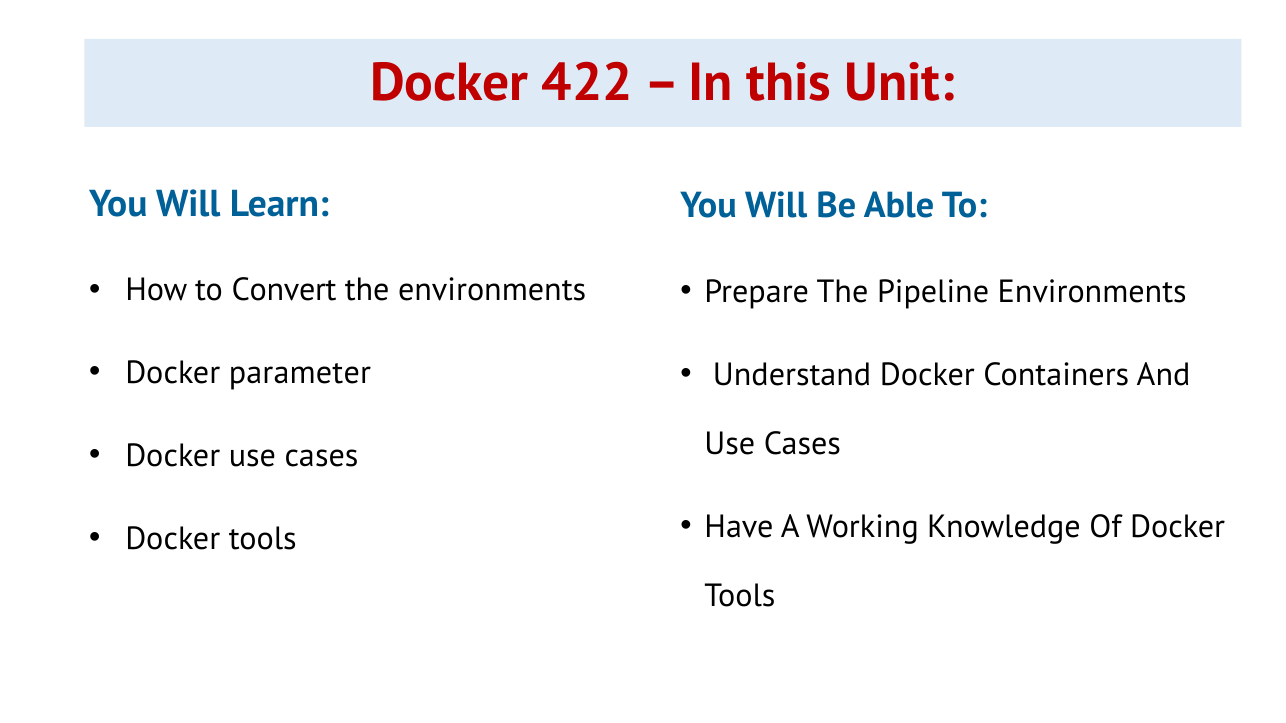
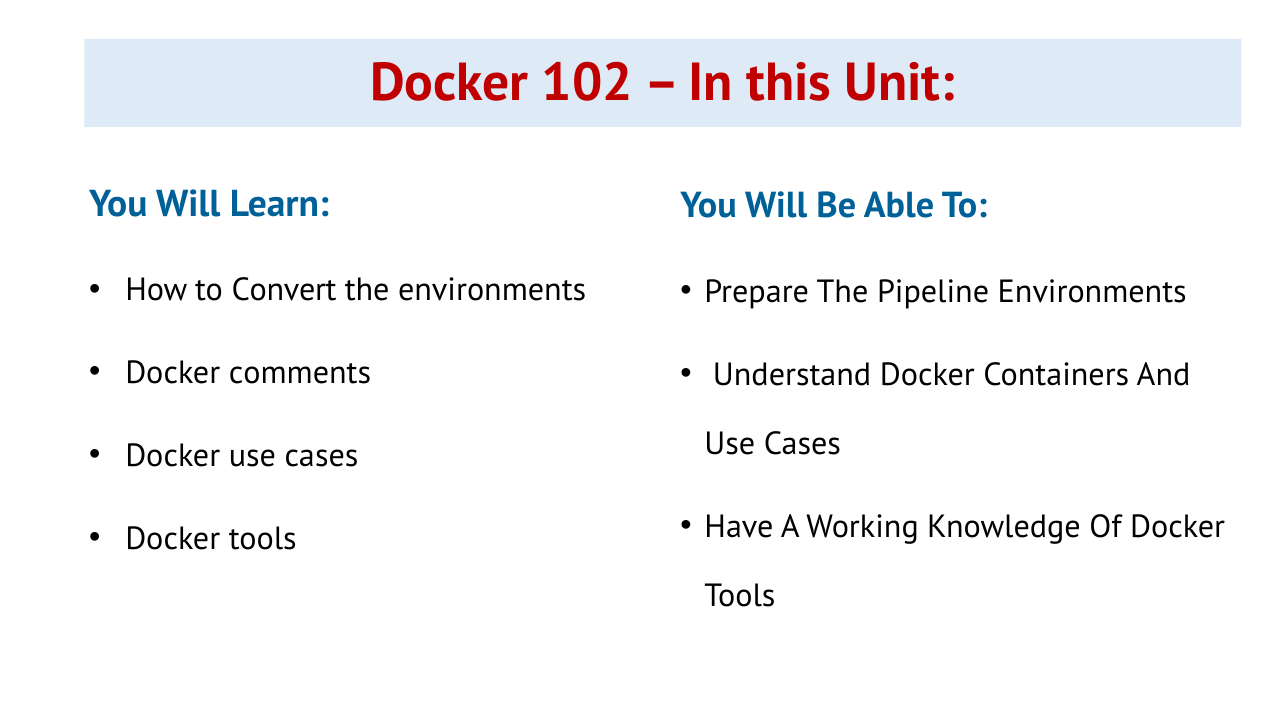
422: 422 -> 102 (587, 83)
parameter: parameter -> comments (300, 373)
